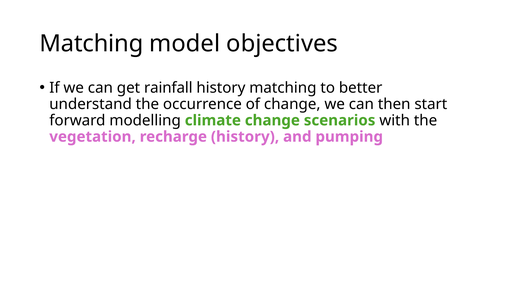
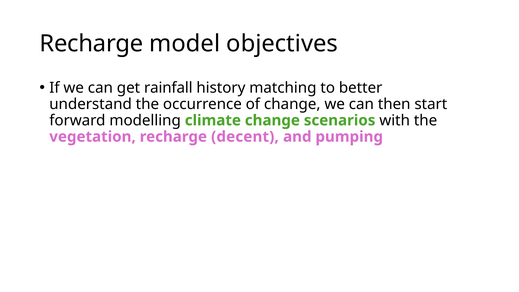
Matching: Matching -> Recharge (91, 44)
recharge history: history -> decent (245, 137)
